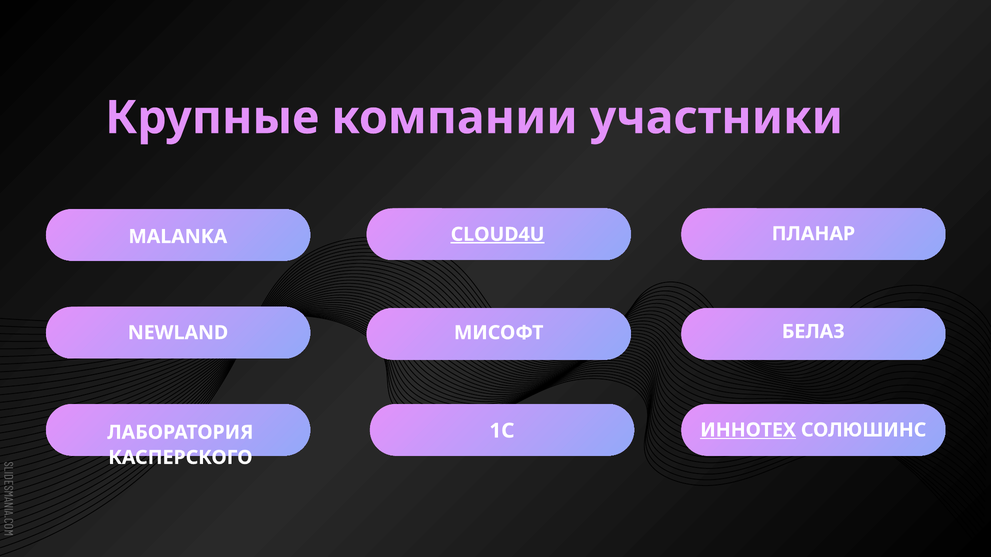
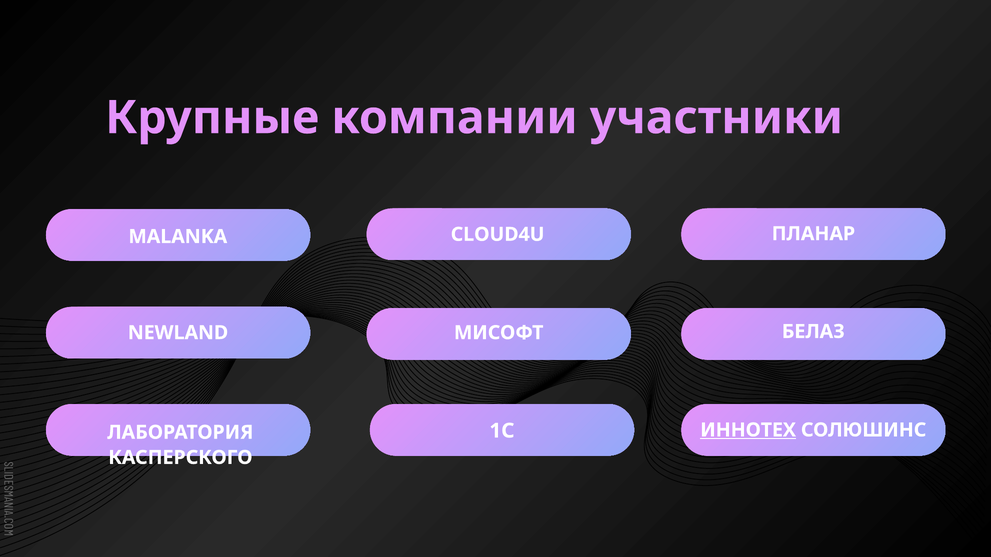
CLOUD4U underline: present -> none (498, 235)
